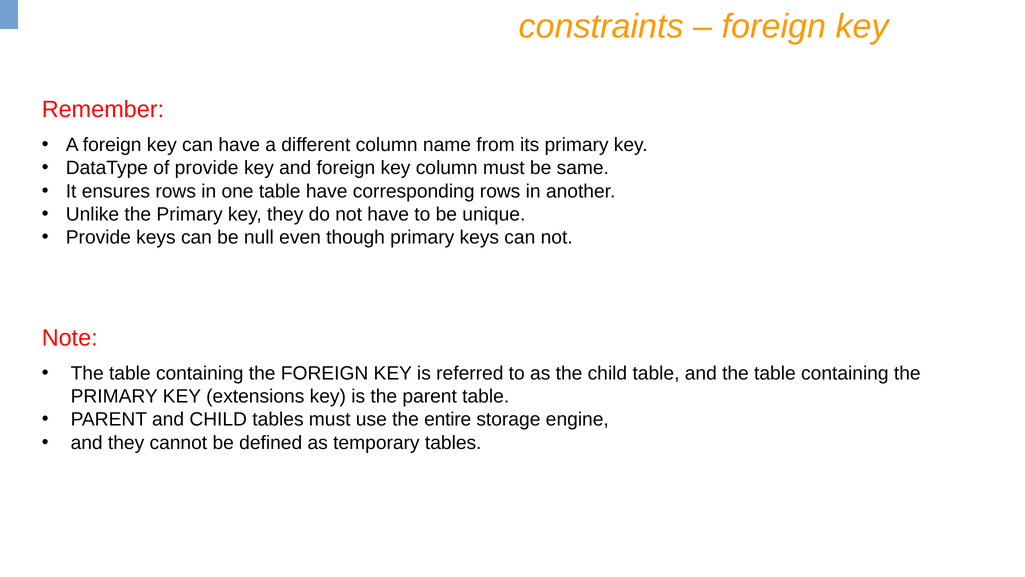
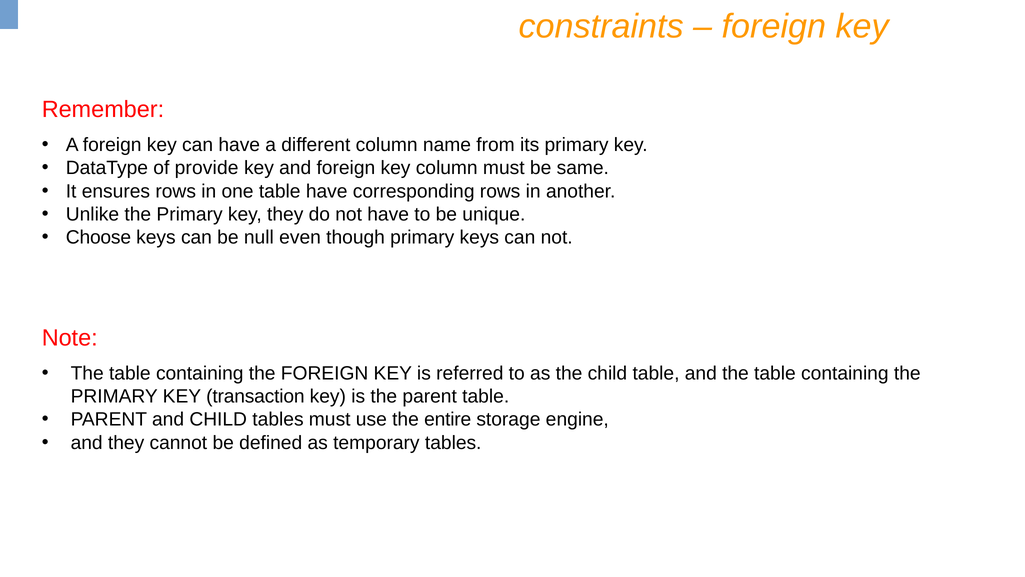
Provide: Provide -> Choose (98, 237)
extensions: extensions -> transaction (255, 396)
